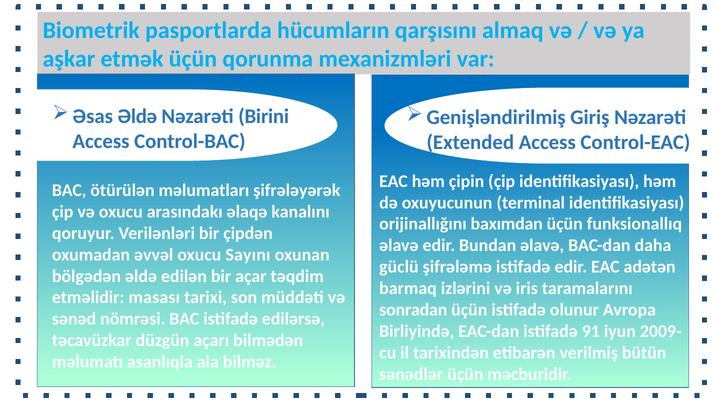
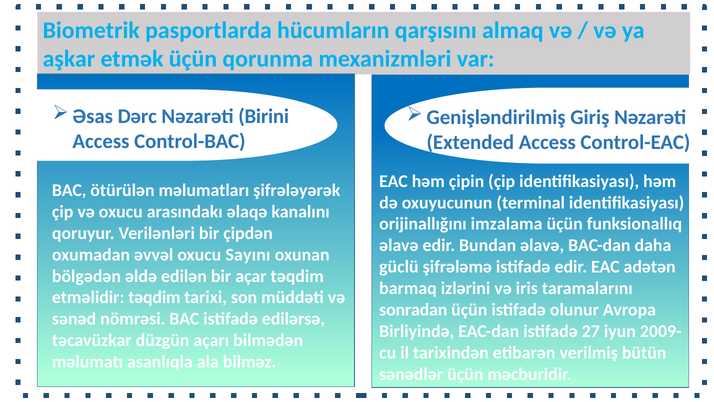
Əsas Əldə: Əldə -> Dərc (137, 116)
baxımdan: baxımdan -> imzalama (507, 224)
etməlidir masası: masası -> təqdim (154, 297)
91: 91 -> 27 (591, 331)
